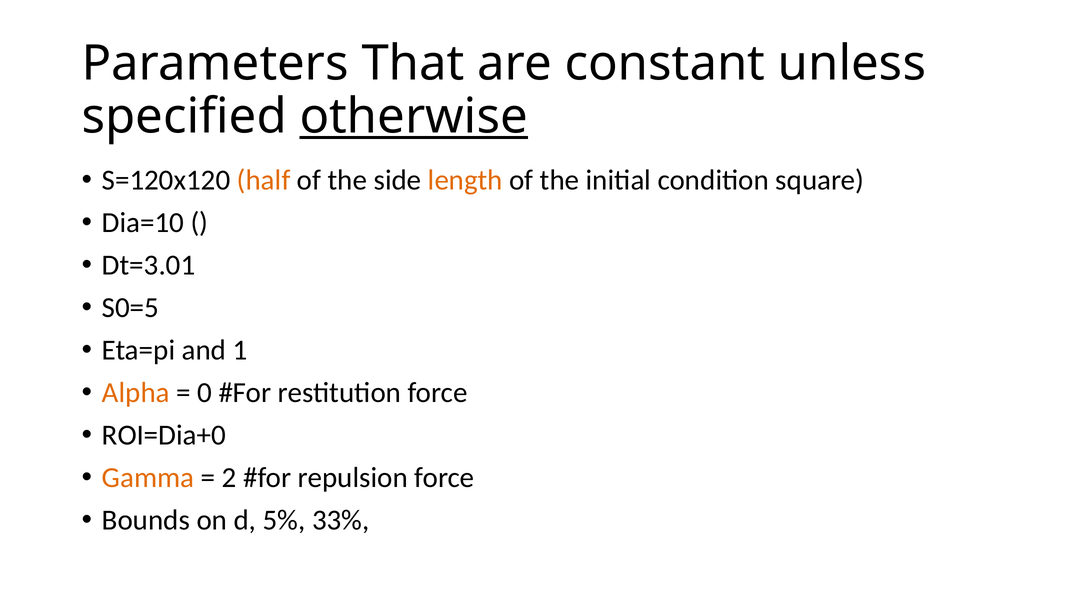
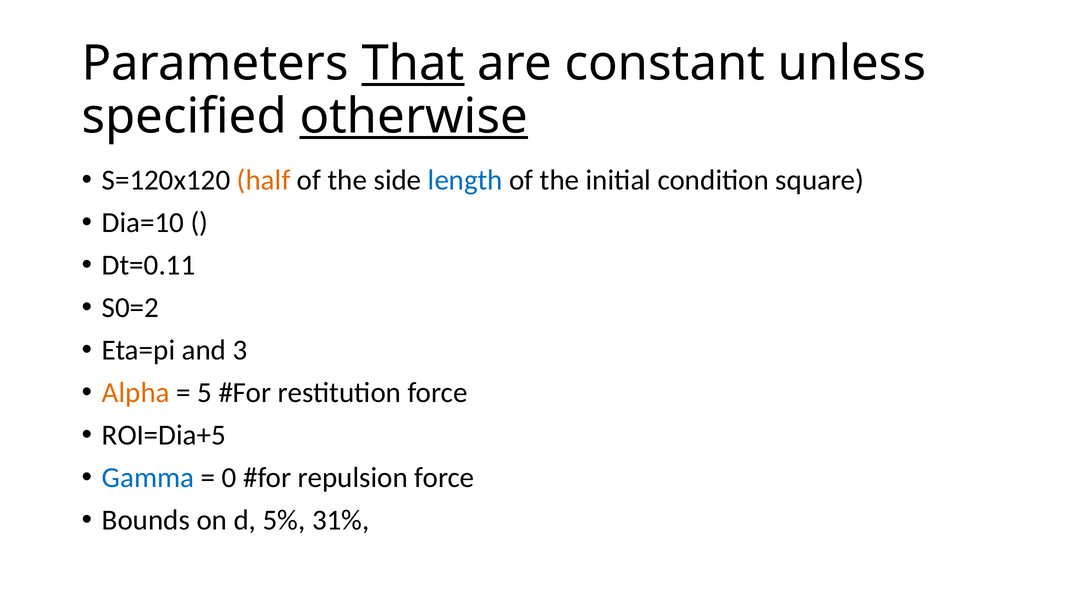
That underline: none -> present (413, 64)
length colour: orange -> blue (465, 180)
Dt=3.01: Dt=3.01 -> Dt=0.11 (149, 265)
S0=5: S0=5 -> S0=2 (130, 308)
1: 1 -> 3 (240, 350)
0: 0 -> 5 (205, 393)
ROI=Dia+0: ROI=Dia+0 -> ROI=Dia+5 (164, 435)
Gamma colour: orange -> blue (148, 478)
2: 2 -> 0 (229, 478)
33%: 33% -> 31% (341, 520)
